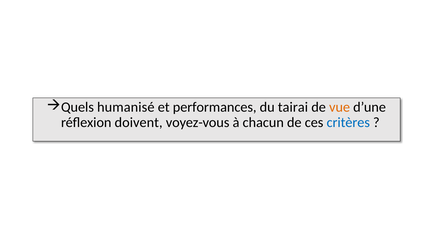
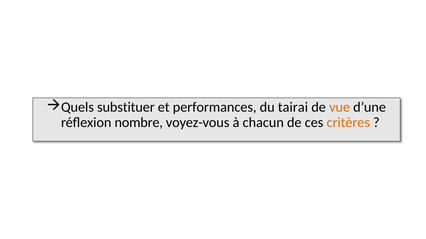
humanisé: humanisé -> substituer (126, 107)
doivent: doivent -> nombre (139, 123)
critères colour: blue -> orange (348, 123)
